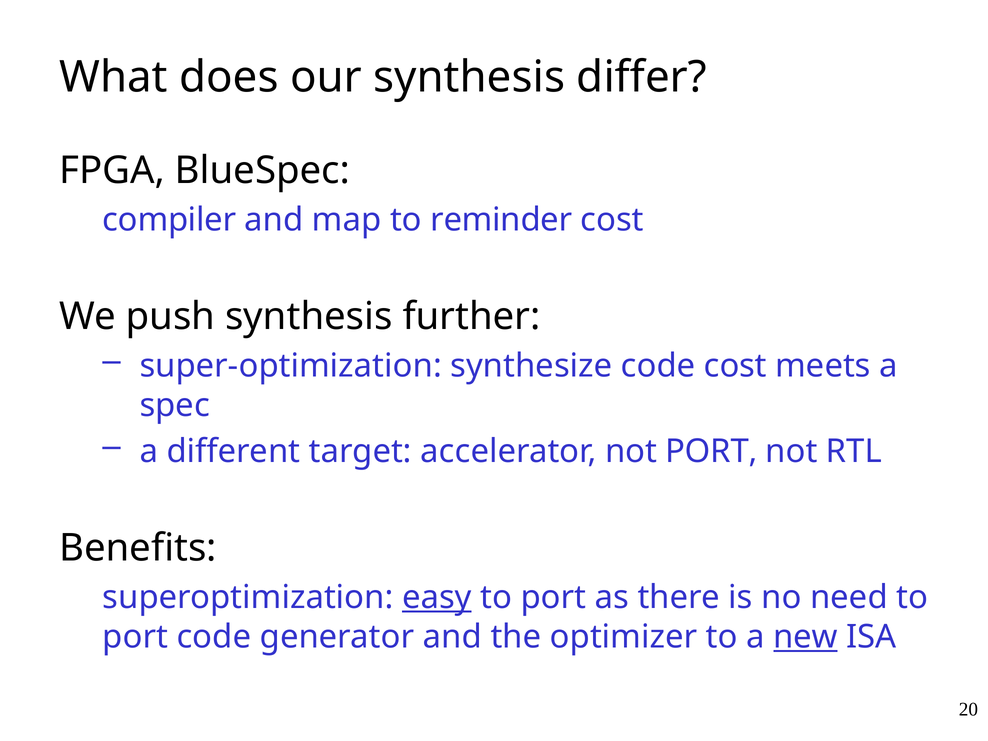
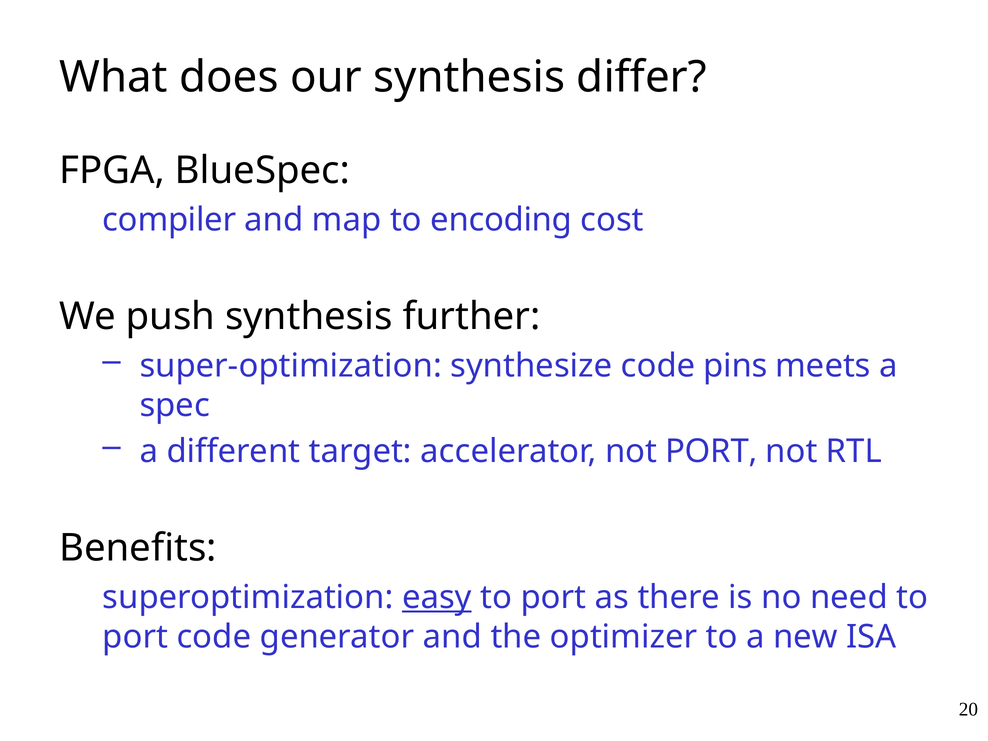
reminder: reminder -> encoding (501, 220)
code cost: cost -> pins (735, 366)
new underline: present -> none (805, 637)
